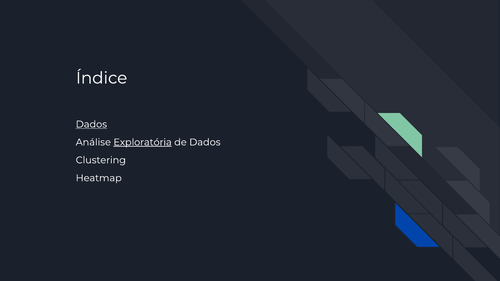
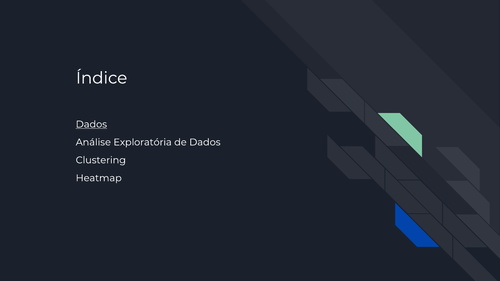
Exploratória underline: present -> none (143, 142)
